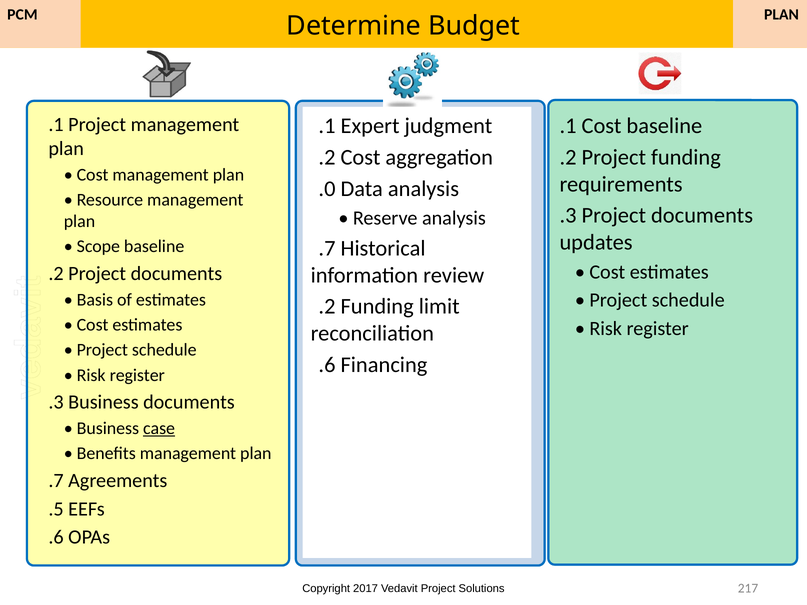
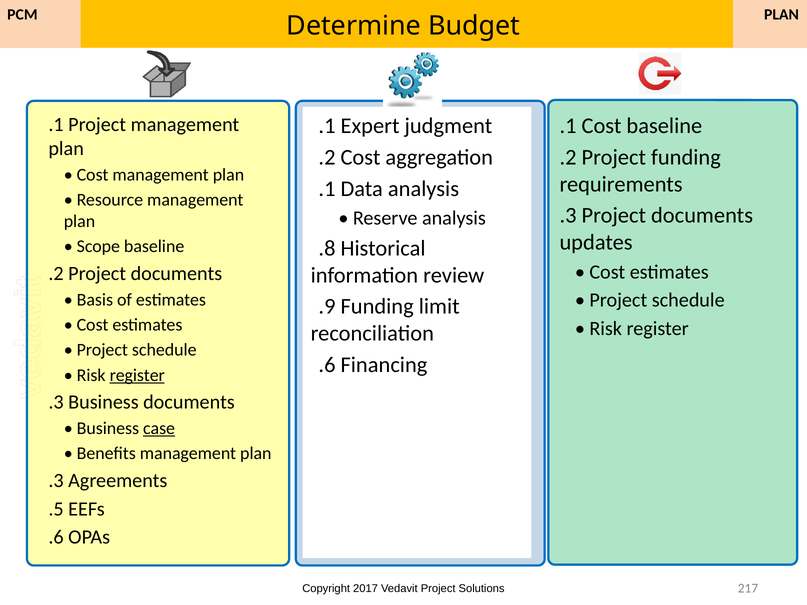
.0: .0 -> .1 (327, 189)
.7: .7 -> .8 (327, 248)
.2: .2 -> .9 (327, 307)
register underline: none -> present (137, 375)
.7: .7 -> .3 (56, 481)
